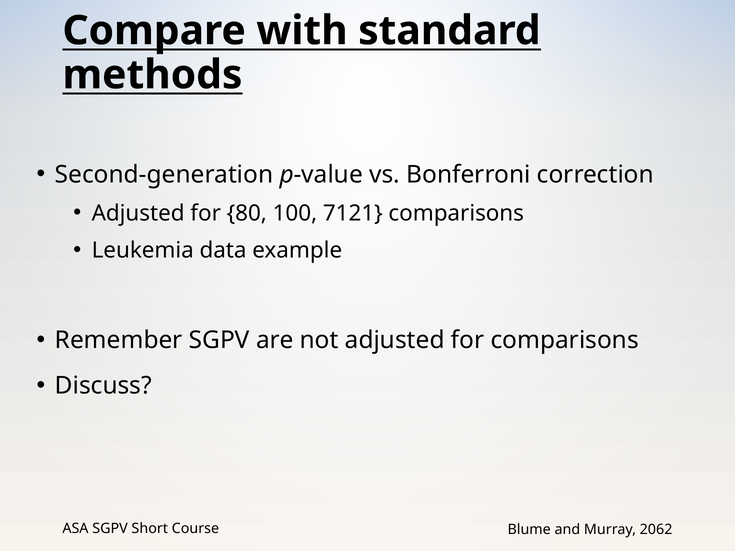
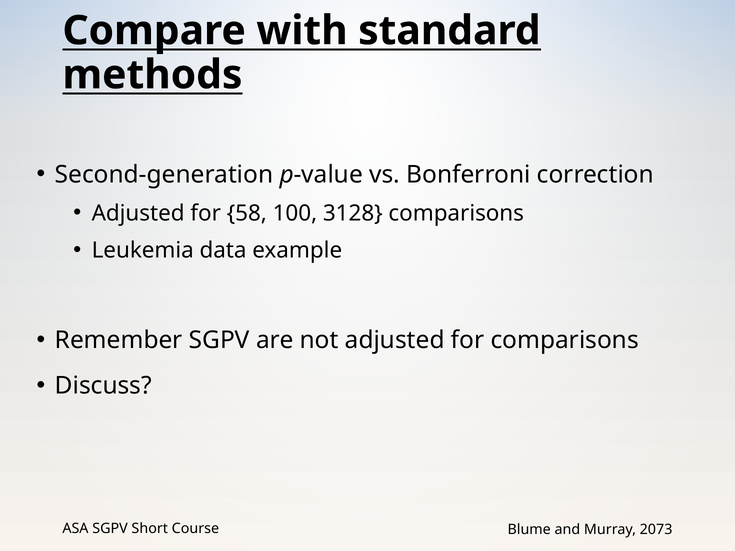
80: 80 -> 58 (247, 213)
7121: 7121 -> 3128 (353, 213)
2062: 2062 -> 2073 (656, 530)
